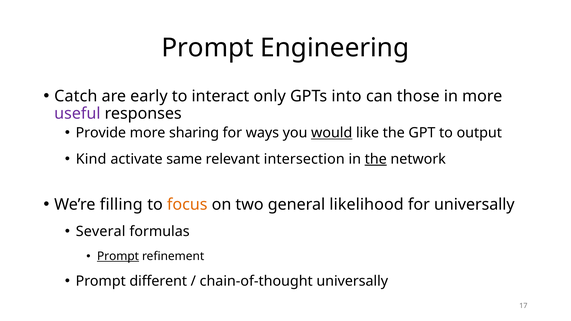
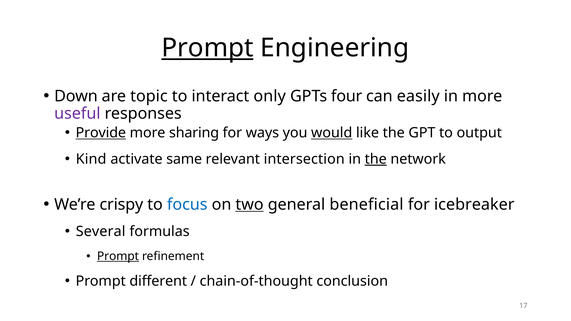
Prompt underline: none -> present (207, 48)
Catch: Catch -> Down (76, 96)
early: early -> topic (149, 96)
into: into -> four (347, 96)
those: those -> easily (418, 96)
Provide underline: none -> present (101, 133)
filling: filling -> crispy (121, 205)
focus colour: orange -> blue (187, 205)
two underline: none -> present (250, 205)
likelihood: likelihood -> beneficial (367, 205)
for universally: universally -> icebreaker (474, 205)
chain-of-thought universally: universally -> conclusion (352, 281)
